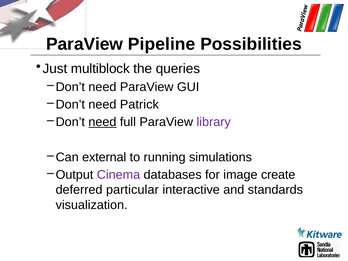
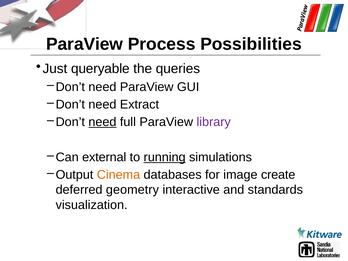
Pipeline: Pipeline -> Process (162, 44)
multiblock: multiblock -> queryable (100, 69)
Patrick: Patrick -> Extract (139, 104)
running underline: none -> present (165, 157)
Cinema colour: purple -> orange (118, 175)
particular: particular -> geometry (132, 190)
